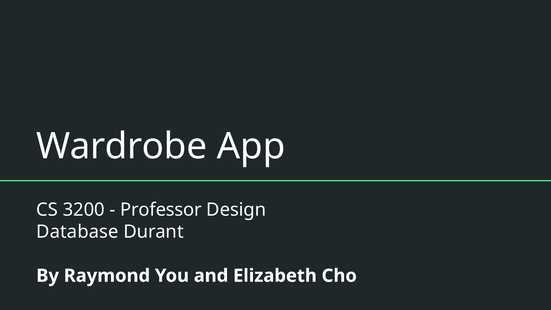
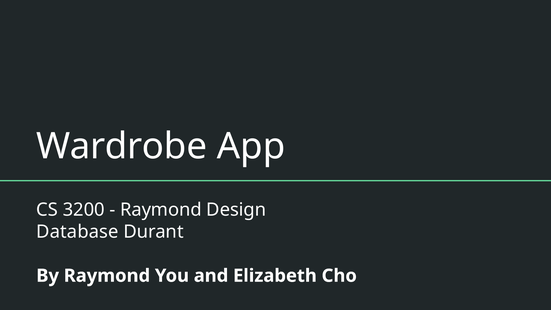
Professor: Professor -> Raymond (161, 210)
